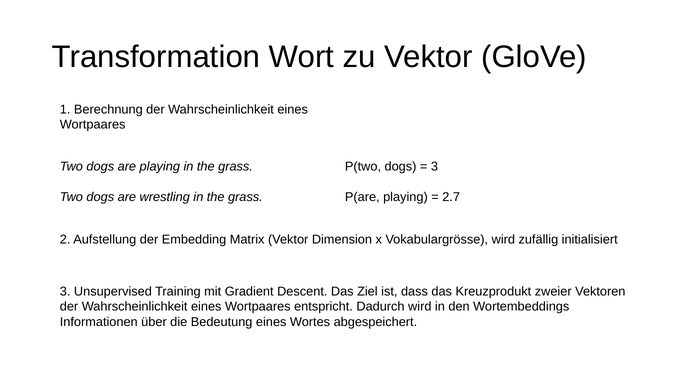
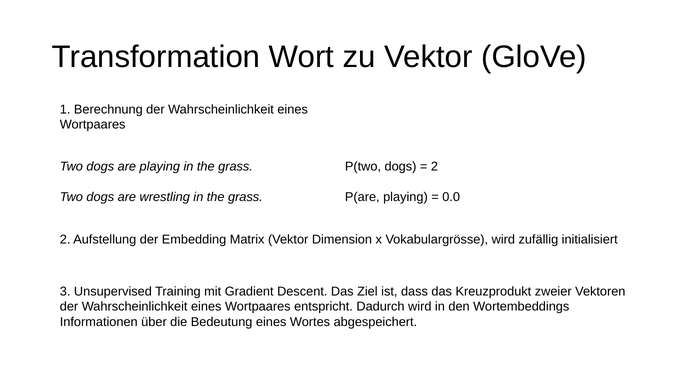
3: 3 -> 2 (434, 167)
2.7: 2.7 -> 0.0 (451, 198)
